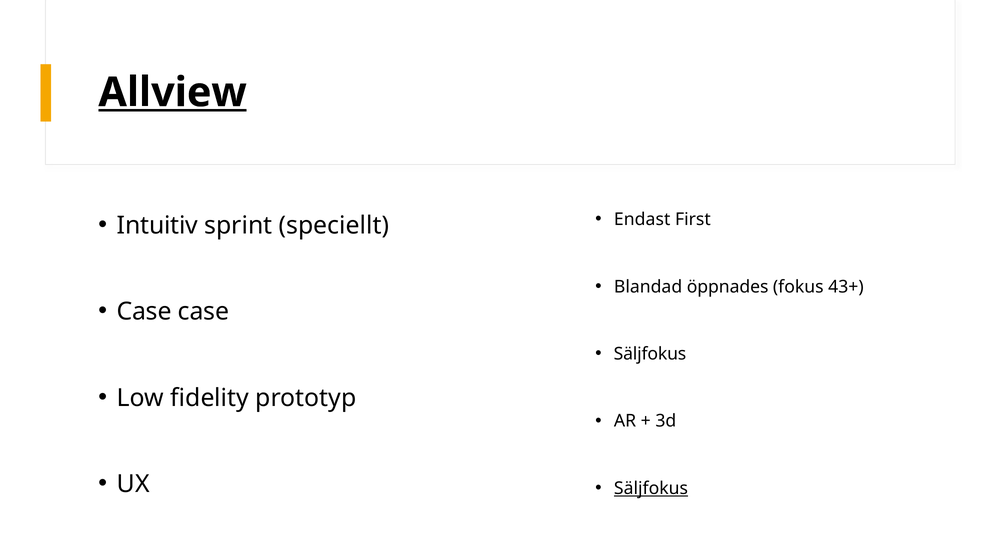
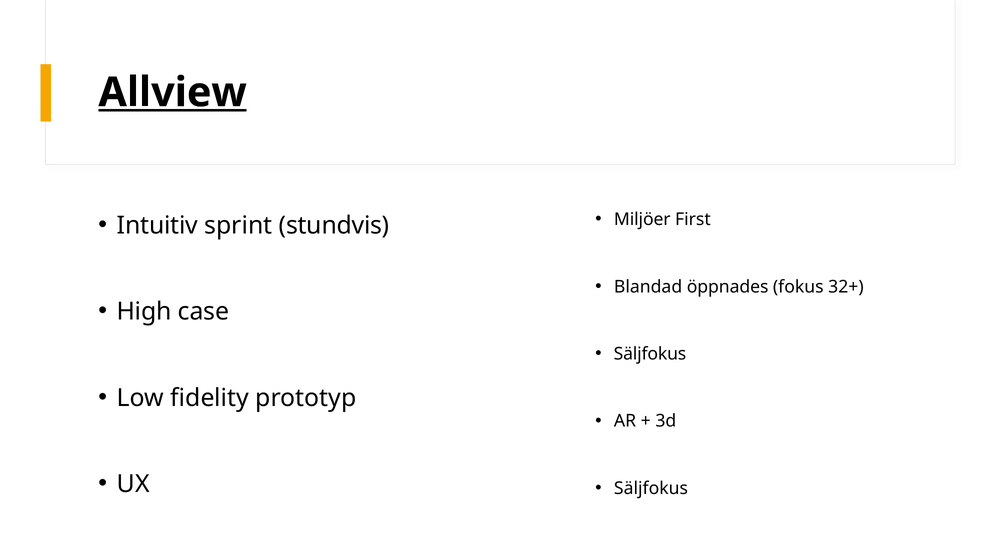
Endast: Endast -> Miljöer (642, 219)
speciellt: speciellt -> stundvis (334, 225)
43+: 43+ -> 32+ (846, 287)
Case: Case -> High (144, 311)
Säljfokus underline: present -> none (651, 488)
